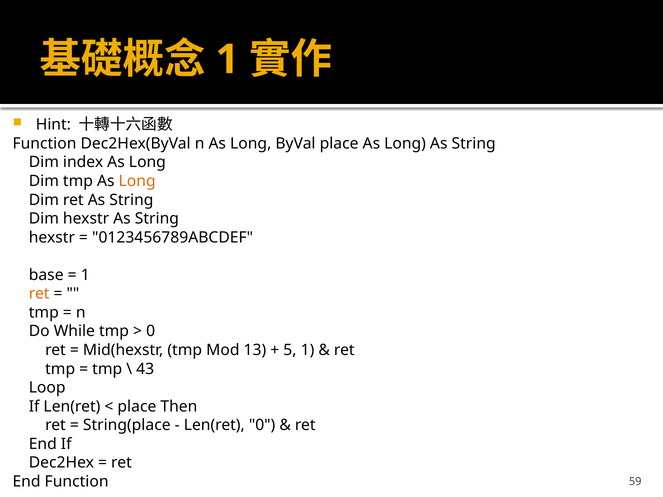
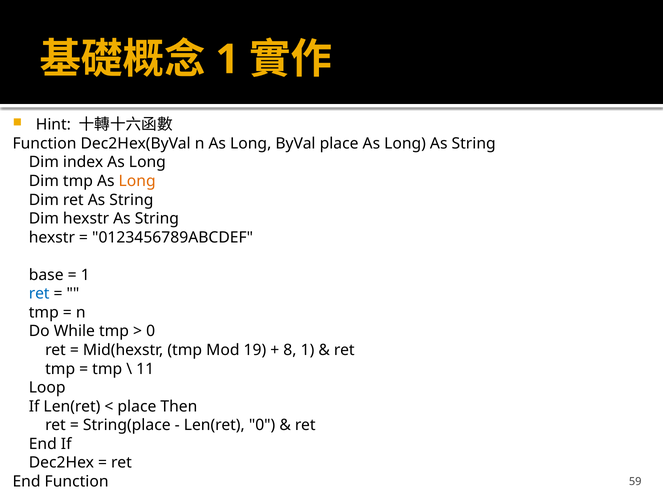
ret colour: orange -> blue (39, 294)
13: 13 -> 19 (255, 350)
5: 5 -> 8 (290, 350)
43: 43 -> 11 (145, 369)
